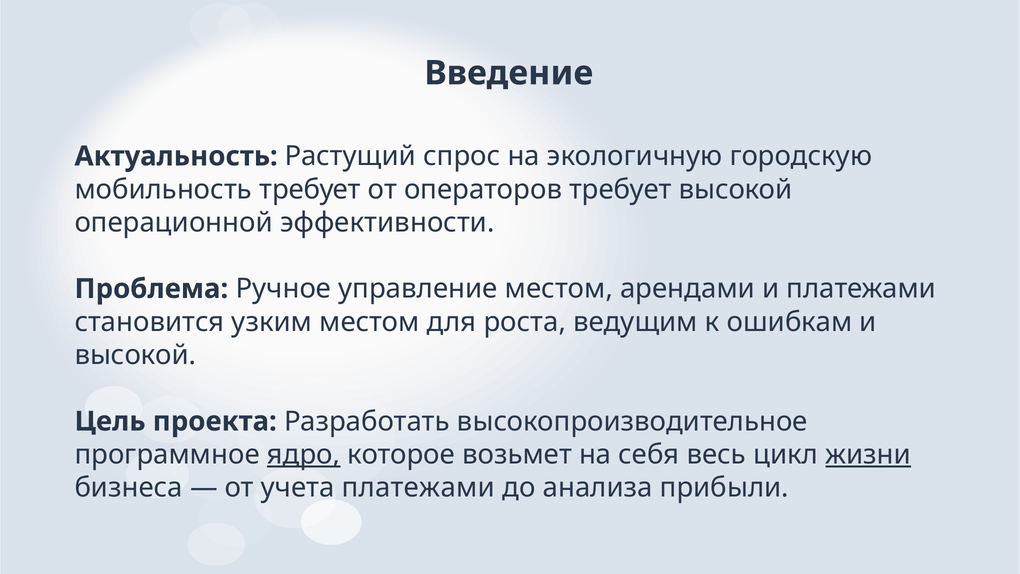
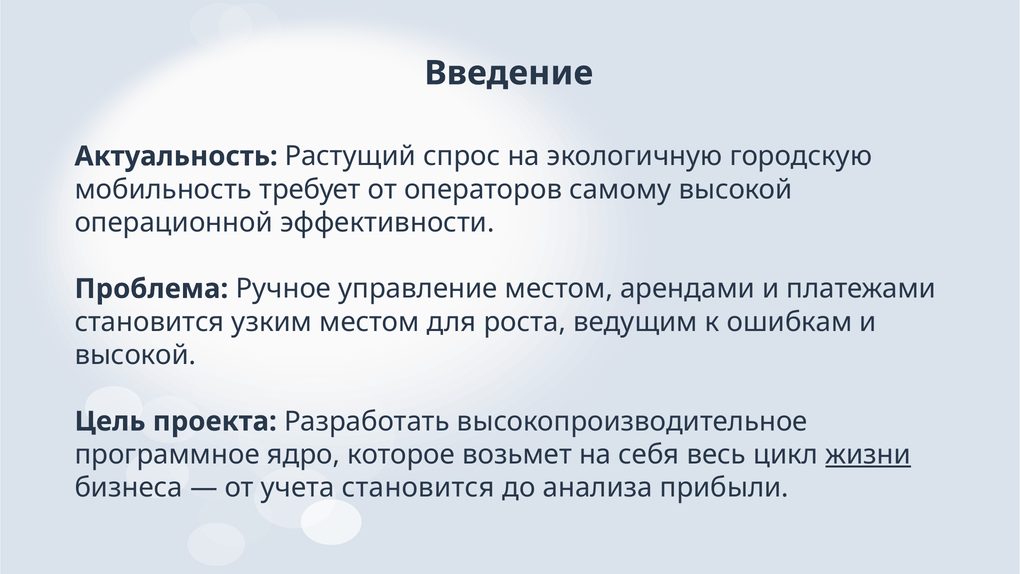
операторов требует: требует -> самому (620, 189)
ядро underline: present -> none (304, 454)
учета платежами: платежами -> становится (418, 487)
